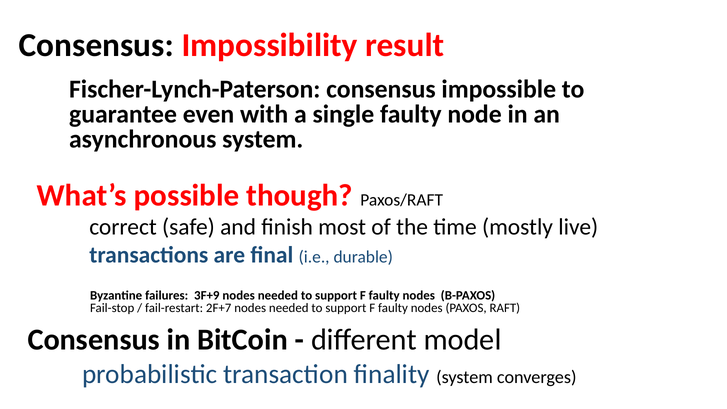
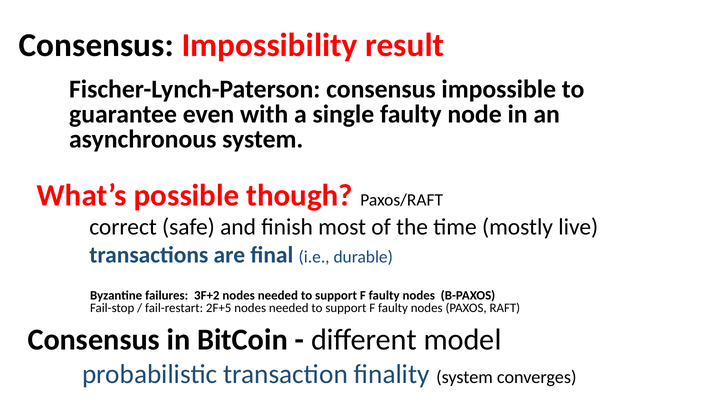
3F+9: 3F+9 -> 3F+2 (207, 295)
2F+7: 2F+7 -> 2F+5 (219, 308)
